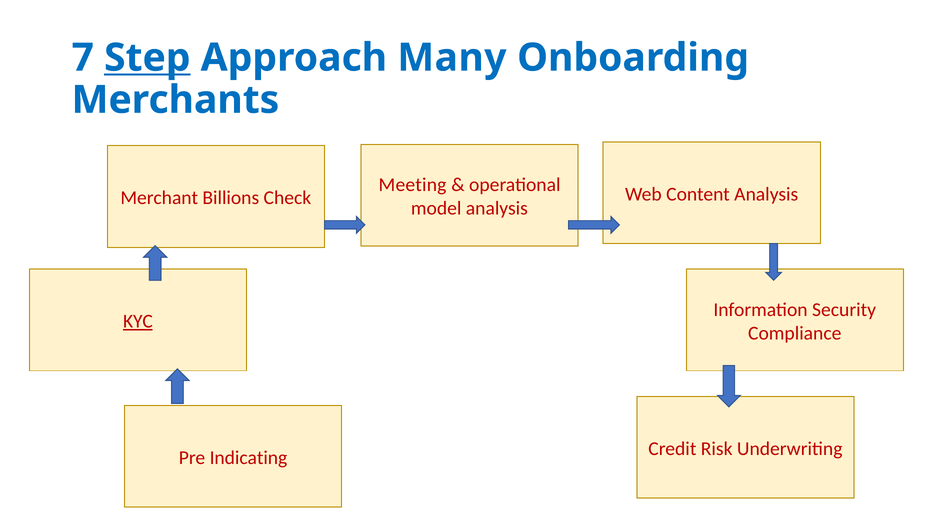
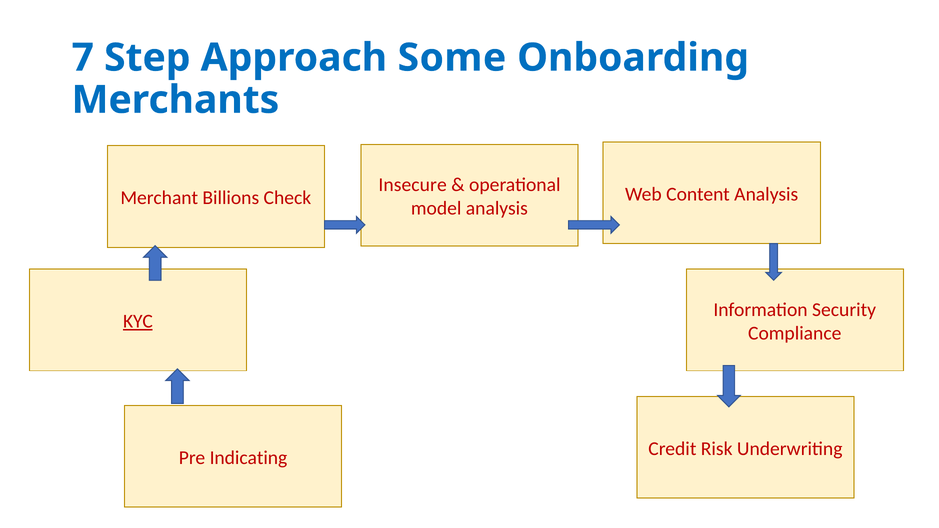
Step underline: present -> none (147, 58)
Many: Many -> Some (452, 58)
Meeting: Meeting -> Insecure (413, 185)
